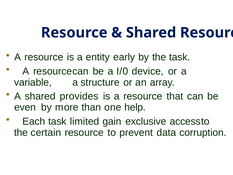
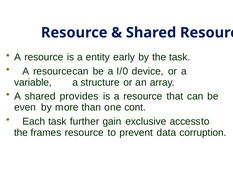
help: help -> cont (135, 107)
limited: limited -> further (85, 121)
certain: certain -> frames (46, 132)
